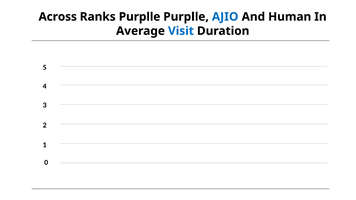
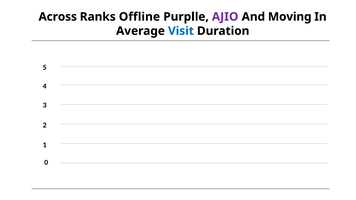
Ranks Purplle: Purplle -> Offline (139, 17)
AJIO colour: blue -> purple (225, 17)
Human: Human -> Moving (290, 17)
